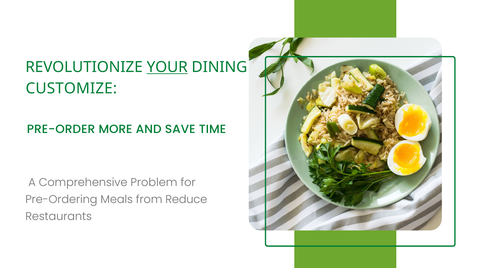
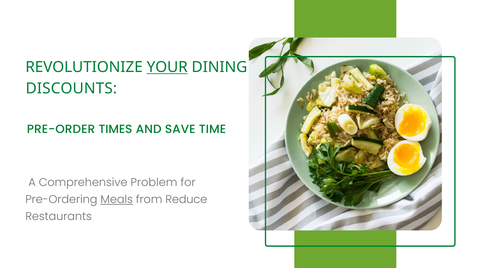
CUSTOMIZE: CUSTOMIZE -> DISCOUNTS (71, 89)
MORE: MORE -> TIMES (115, 129)
Meals underline: none -> present (117, 200)
